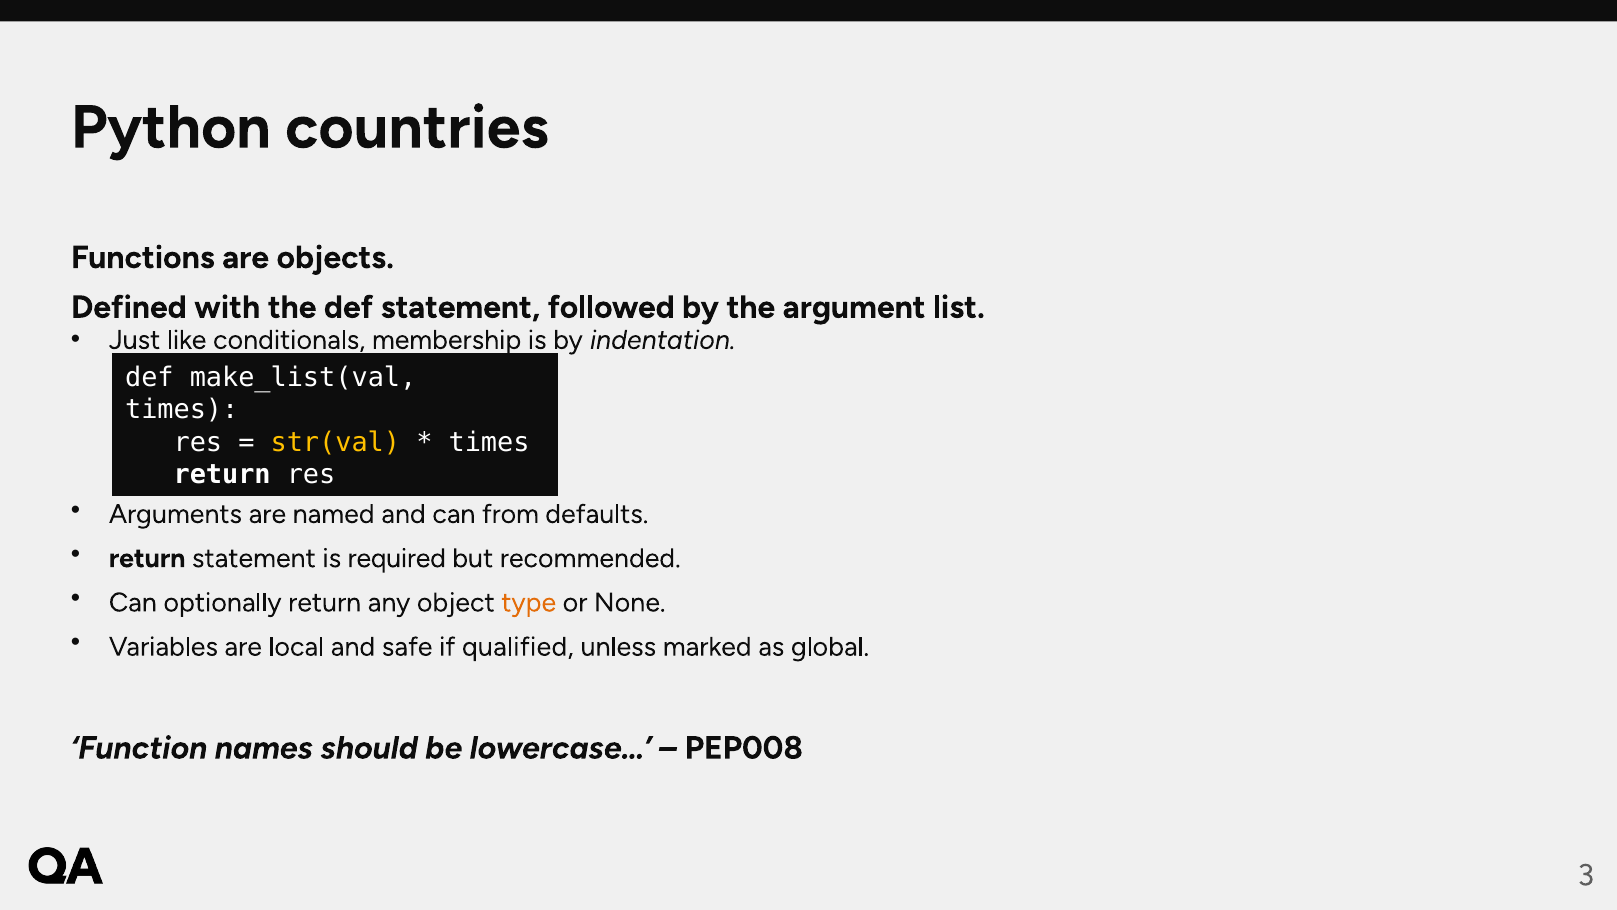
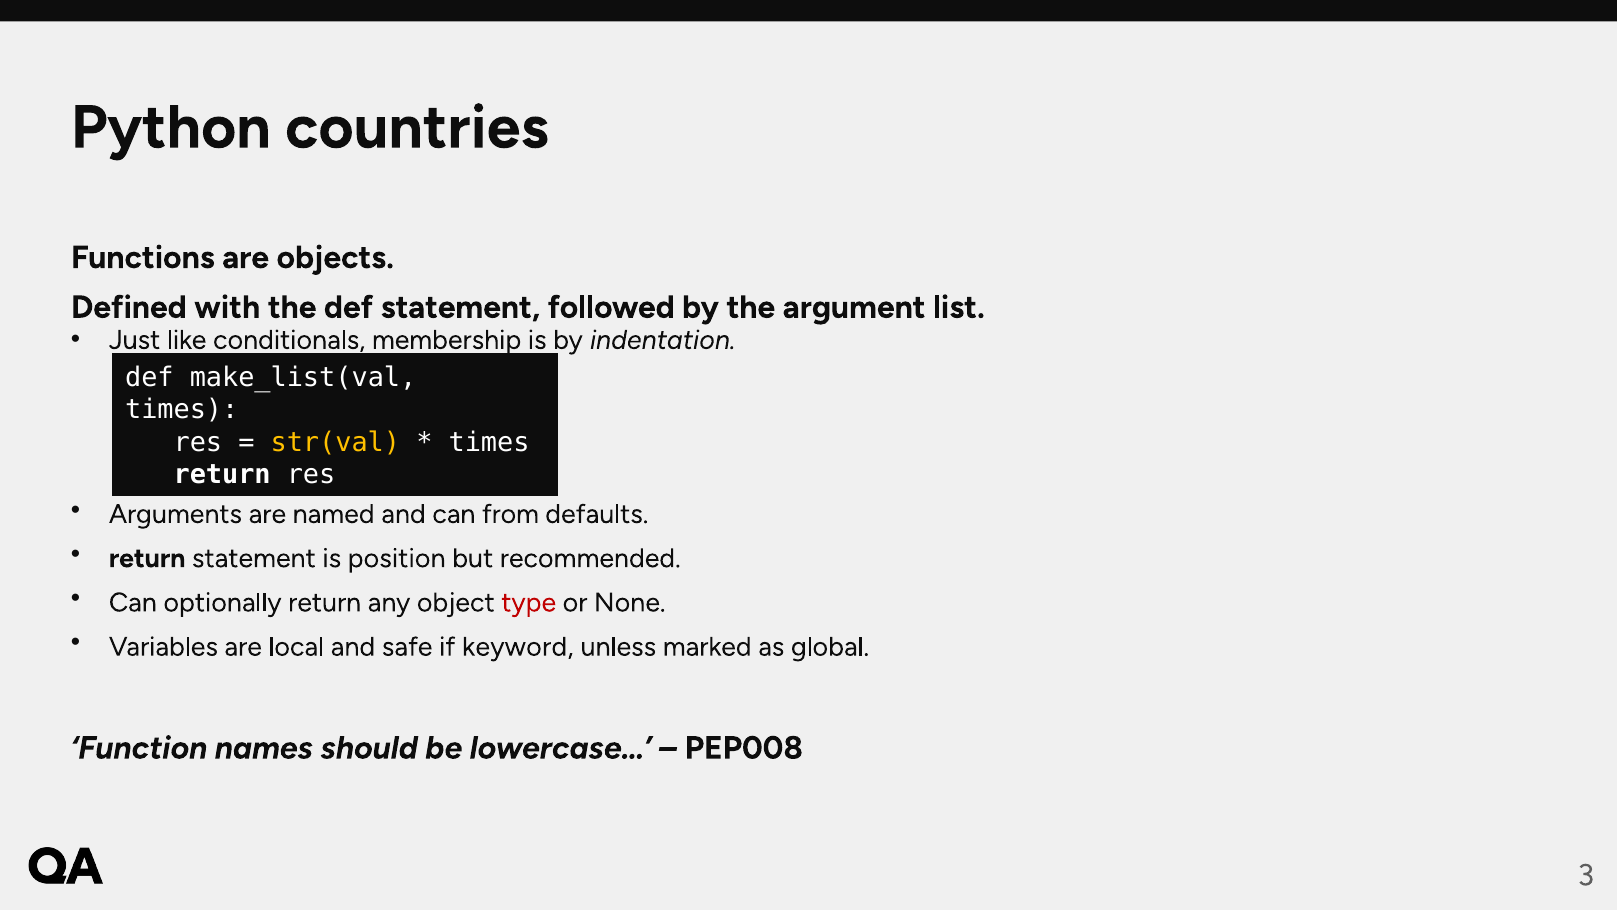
required: required -> position (397, 558)
type colour: orange -> red (529, 602)
qualified: qualified -> keyword (518, 646)
